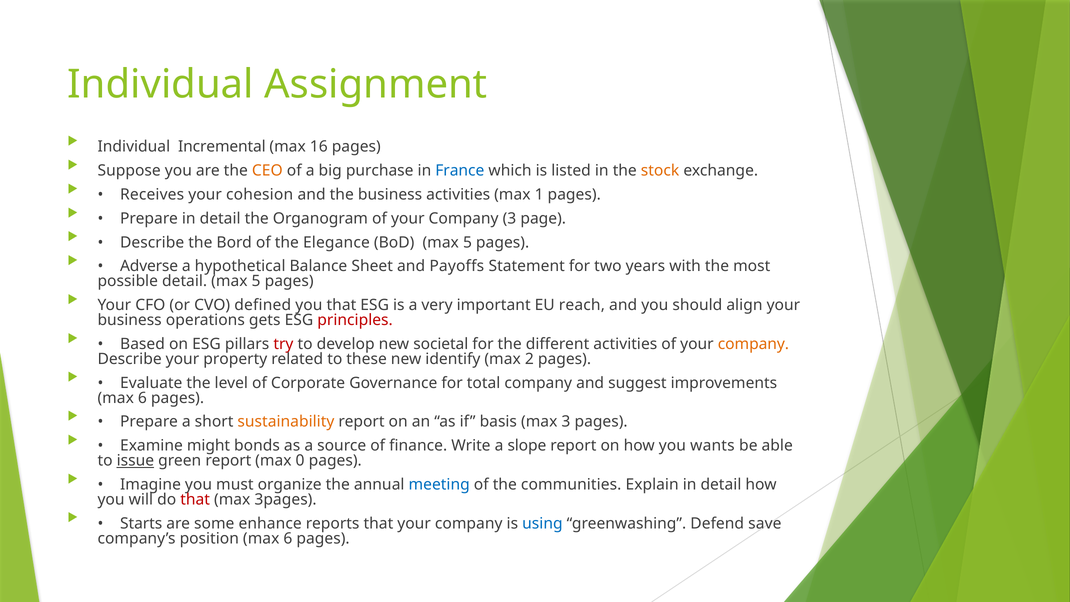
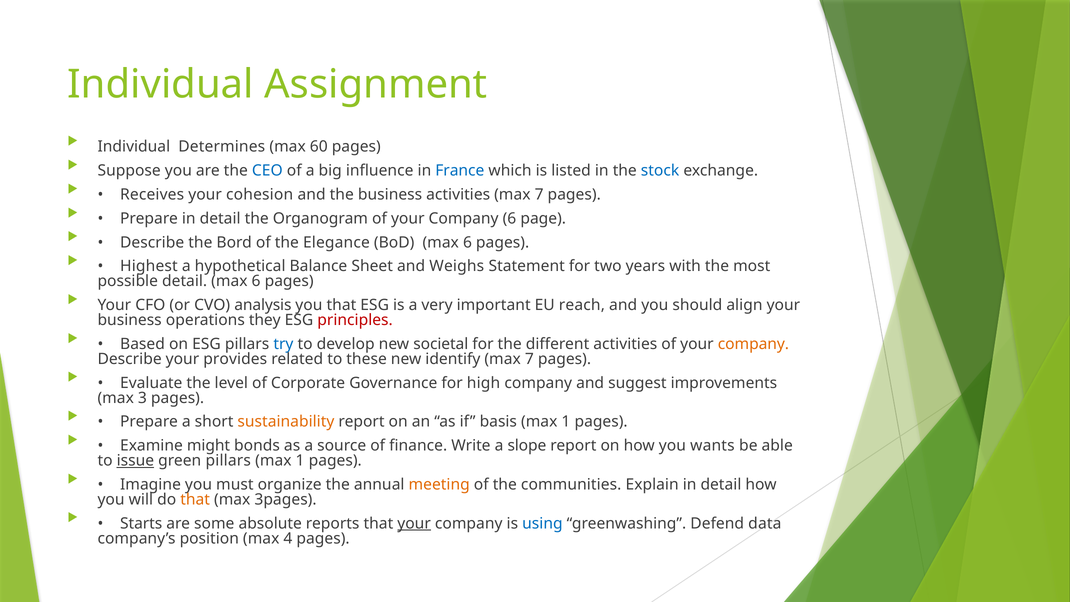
Incremental: Incremental -> Determines (222, 147)
16: 16 -> 60 (319, 147)
CEO colour: orange -> blue (267, 171)
purchase: purchase -> influence (380, 171)
stock colour: orange -> blue (660, 171)
activities max 1: 1 -> 7 (539, 195)
Company 3: 3 -> 6 (509, 218)
BoD max 5: 5 -> 6 (467, 242)
Adverse: Adverse -> Highest (149, 266)
Payoffs: Payoffs -> Weighs (457, 266)
detail max 5: 5 -> 6 (256, 281)
defined: defined -> analysis (263, 305)
gets: gets -> they (265, 320)
try colour: red -> blue (283, 344)
property: property -> provides (235, 359)
2: 2 -> 7 (529, 359)
total: total -> high (484, 383)
6: 6 -> 3 (142, 398)
basis max 3: 3 -> 1 (566, 422)
green report: report -> pillars (228, 461)
0: 0 -> 1 (300, 461)
meeting colour: blue -> orange (439, 484)
that colour: red -> orange (195, 499)
enhance: enhance -> absolute (270, 523)
your underline: none -> present (414, 523)
save: save -> data (765, 523)
position max 6: 6 -> 4 (288, 538)
